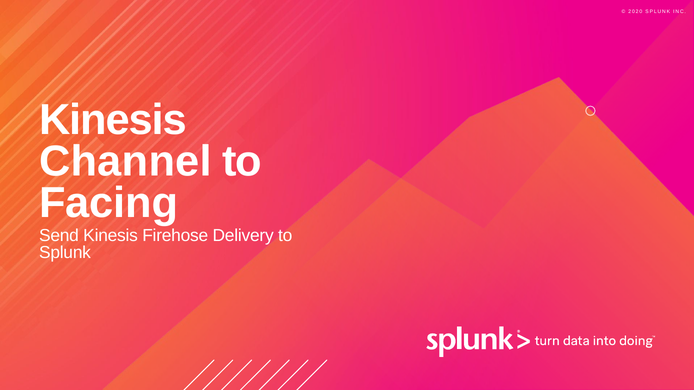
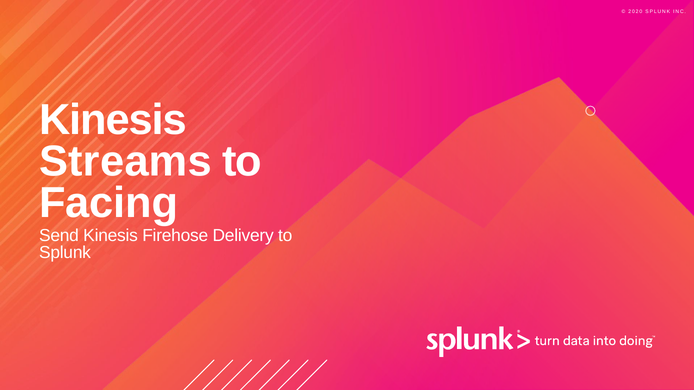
Channel: Channel -> Streams (125, 162)
